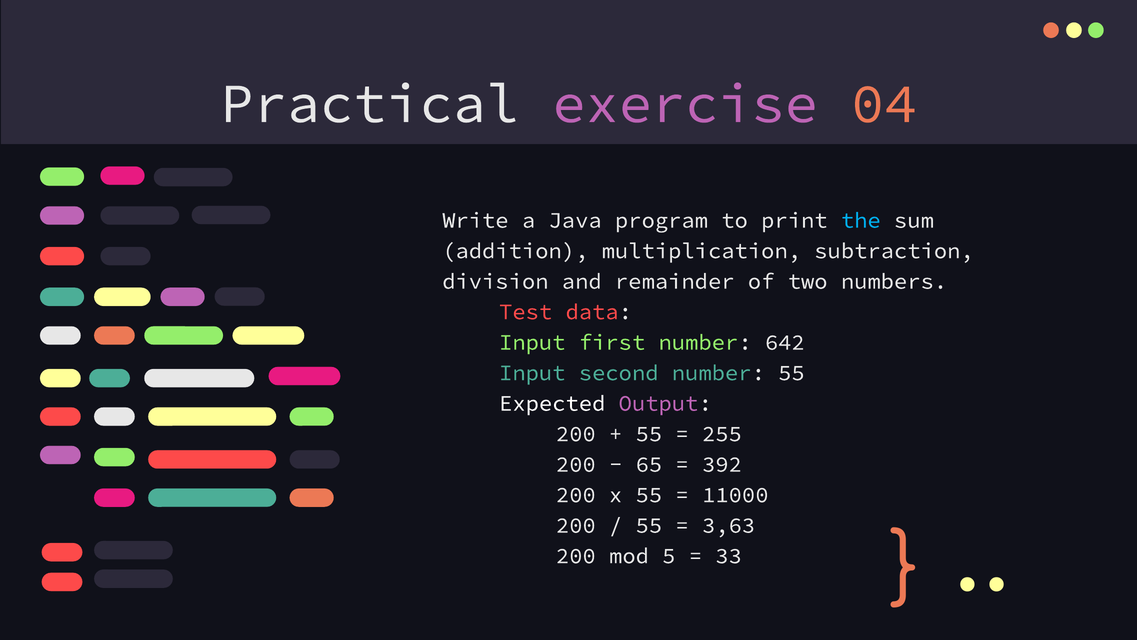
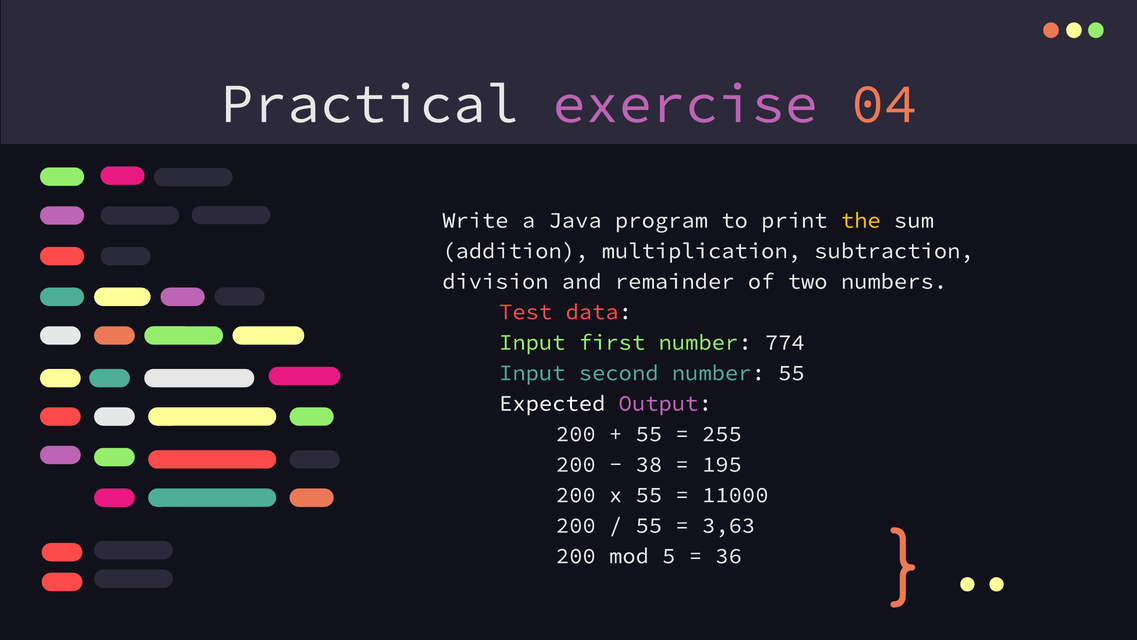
the colour: light blue -> yellow (861, 220)
642: 642 -> 774 (785, 342)
65: 65 -> 38 (649, 464)
392: 392 -> 195 (722, 464)
33: 33 -> 36 (729, 556)
